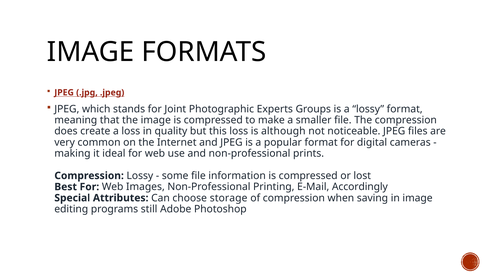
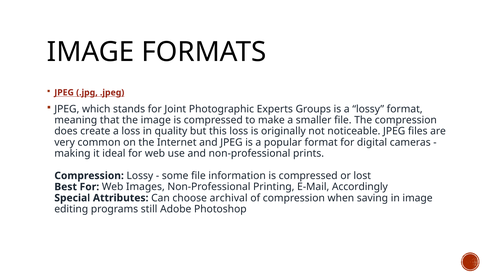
although: although -> originally (283, 131)
storage: storage -> archival (229, 197)
